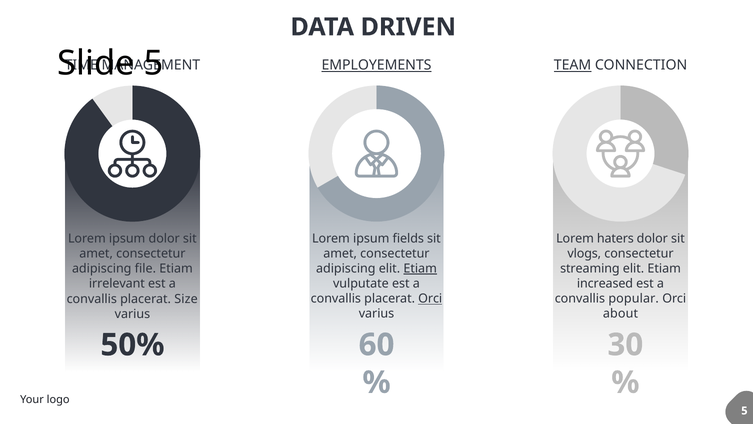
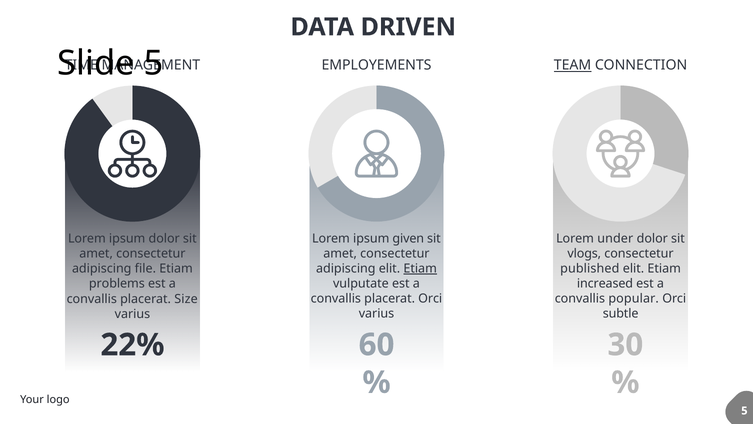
EMPLOYEMENTS underline: present -> none (377, 65)
fields: fields -> given (408, 238)
haters: haters -> under (615, 238)
streaming: streaming -> published (590, 268)
irrelevant: irrelevant -> problems (117, 284)
Orci underline: present -> none (430, 298)
about: about -> subtle (621, 314)
50%: 50% -> 22% (132, 345)
